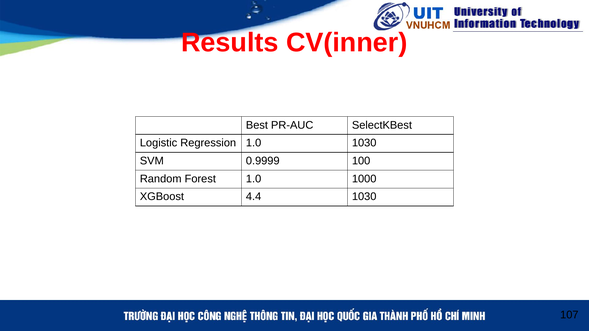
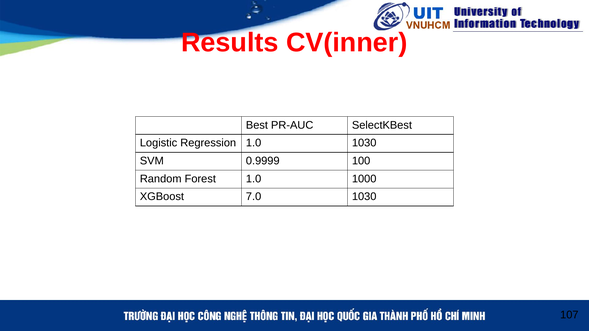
4.4: 4.4 -> 7.0 (254, 197)
